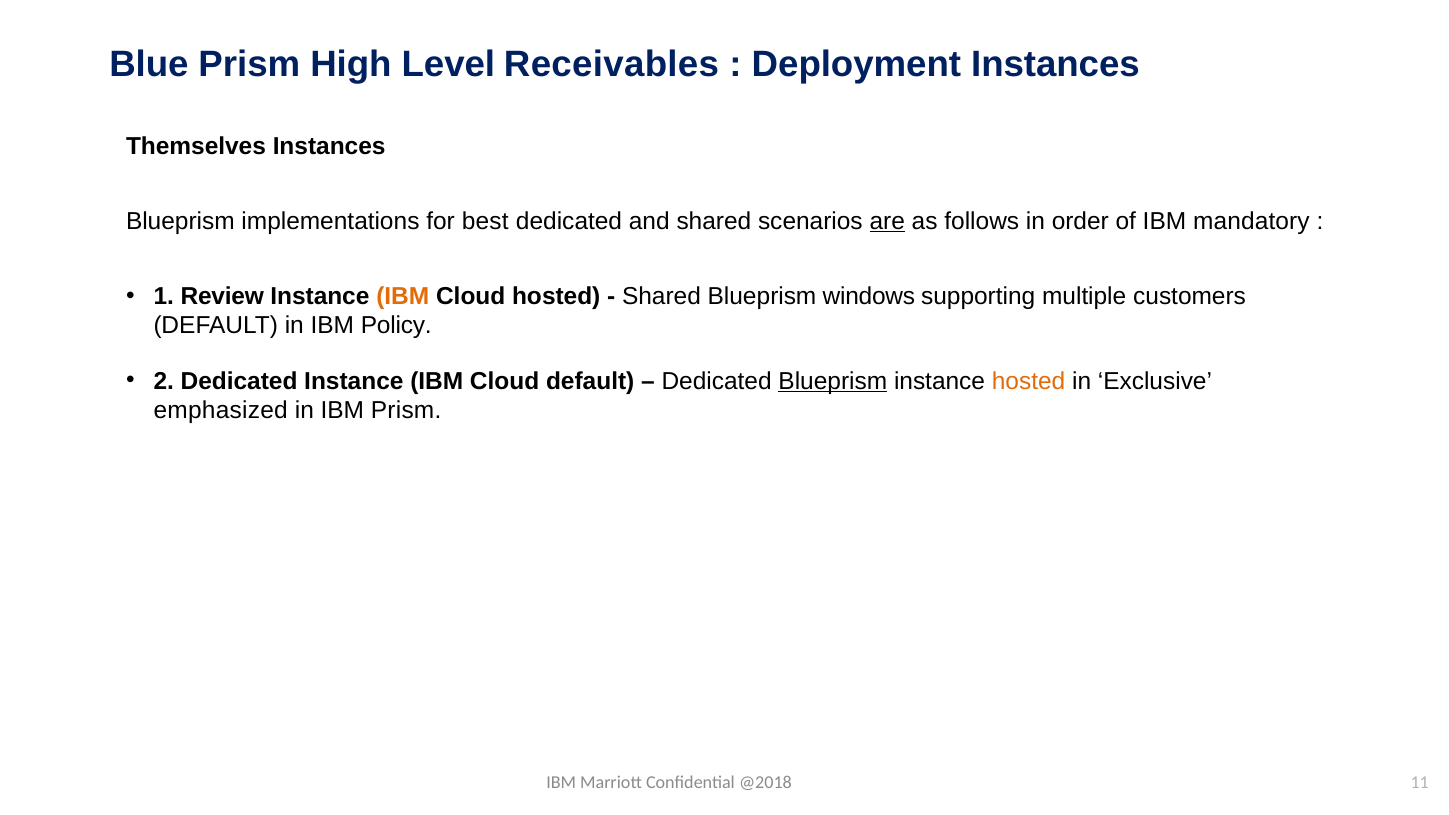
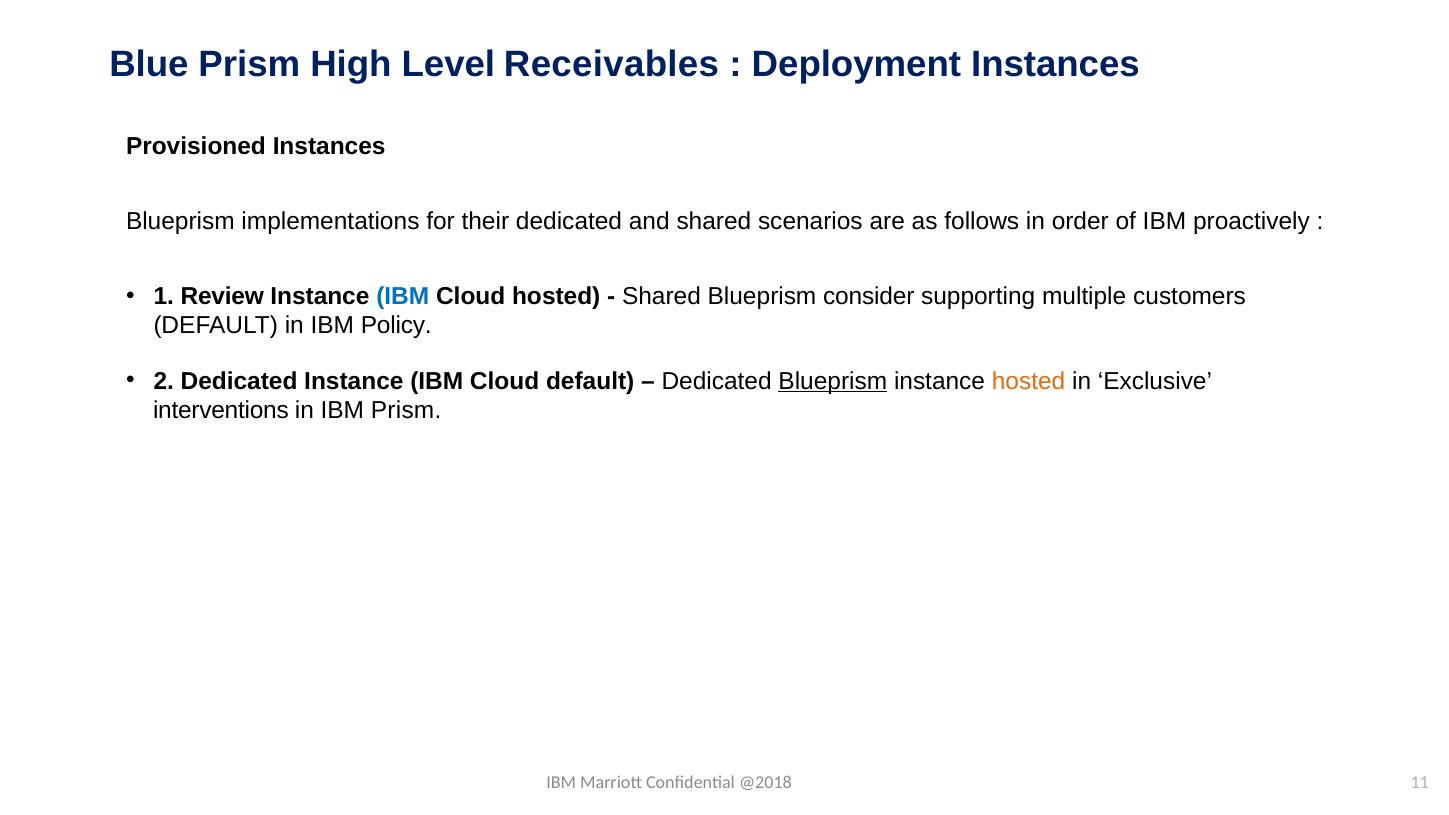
Themselves: Themselves -> Provisioned (196, 146)
best: best -> their (485, 221)
are underline: present -> none (887, 221)
mandatory: mandatory -> proactively (1251, 221)
IBM colour: orange -> blue (403, 296)
windows: windows -> consider (869, 296)
emphasized: emphasized -> interventions (221, 410)
